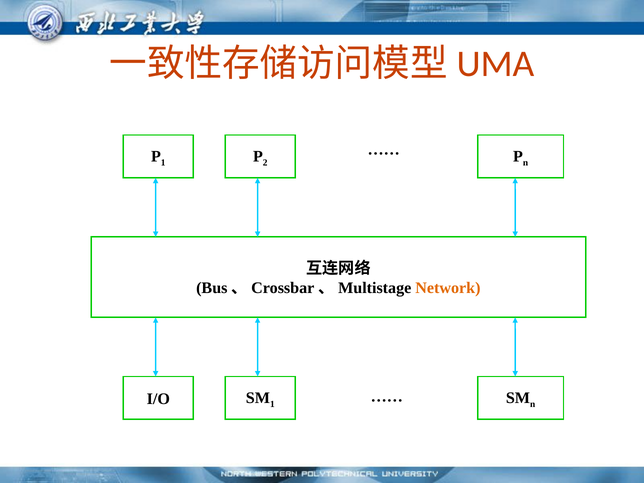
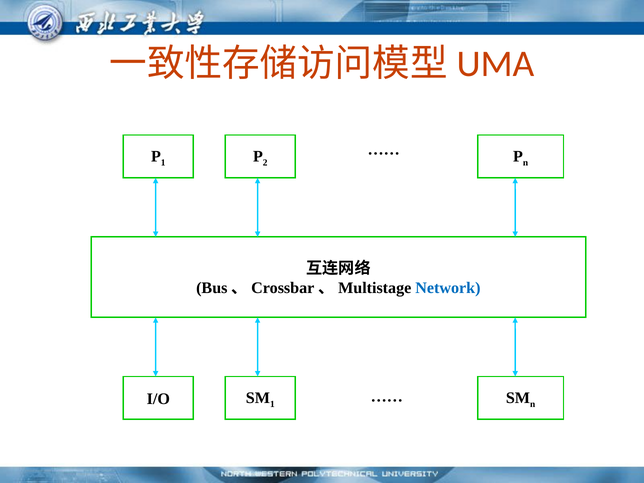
Network colour: orange -> blue (448, 288)
